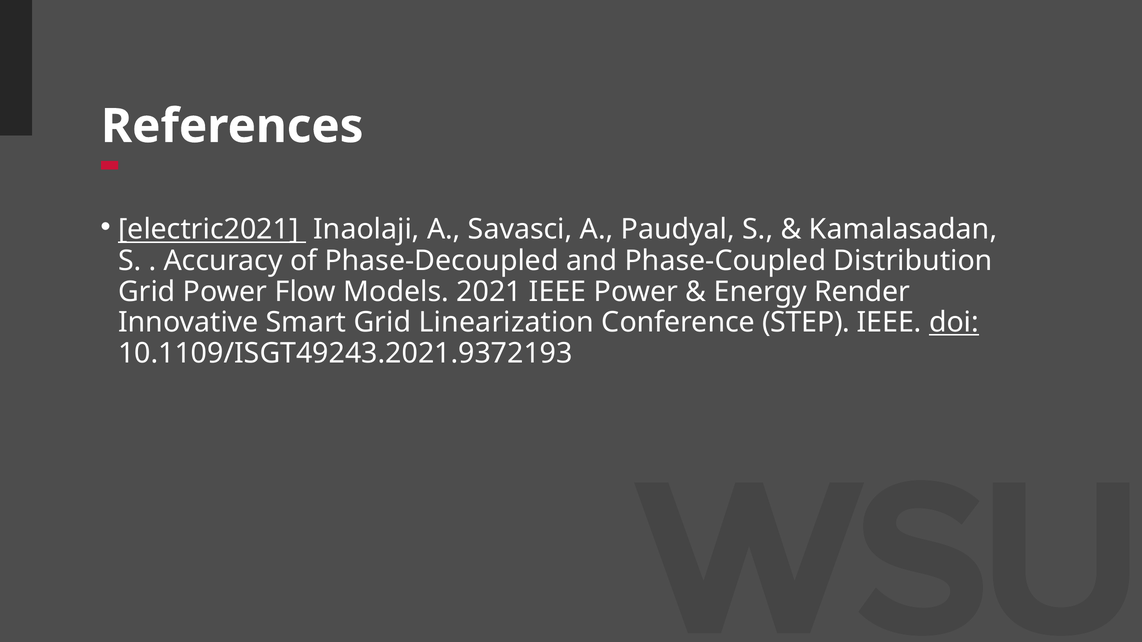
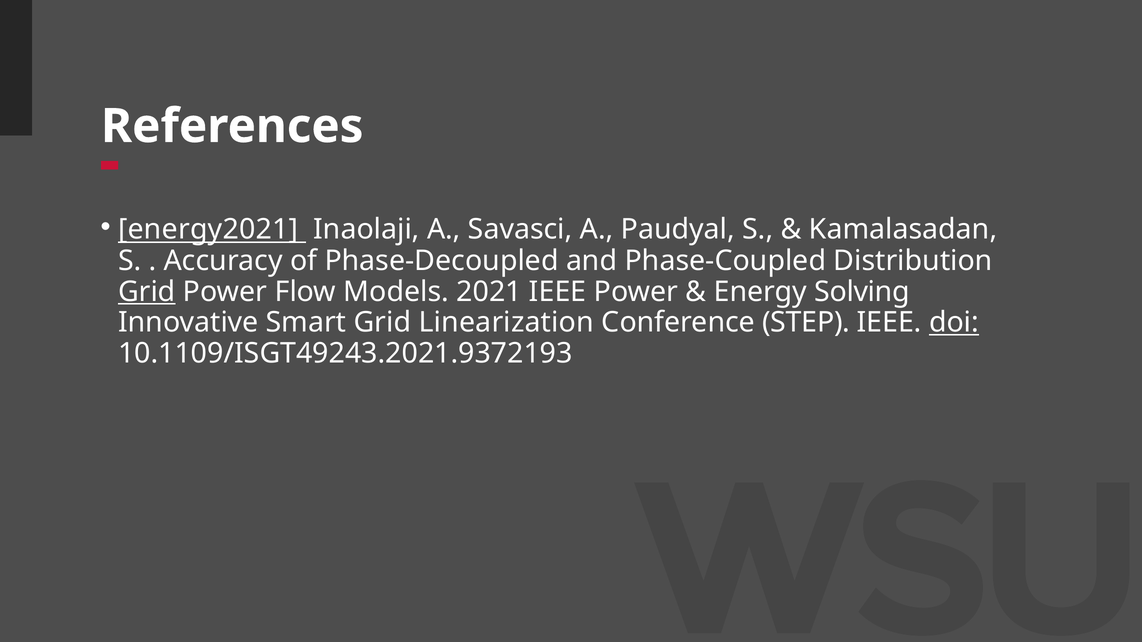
electric2021: electric2021 -> energy2021 (208, 229)
Grid underline: none -> present (147, 292)
Render: Render -> Solving (862, 292)
